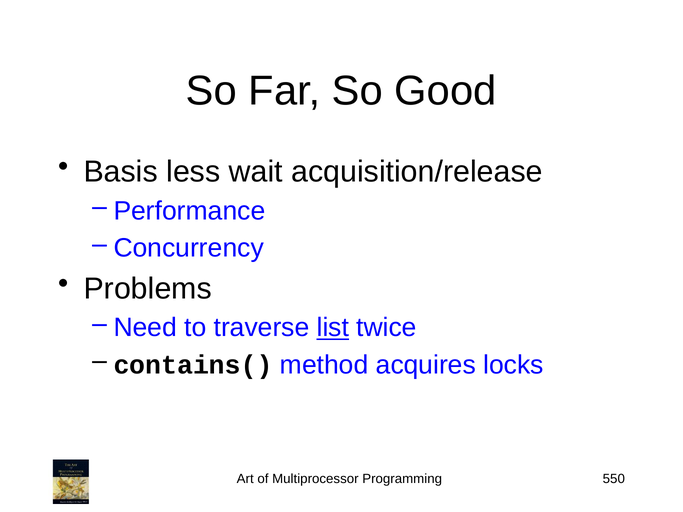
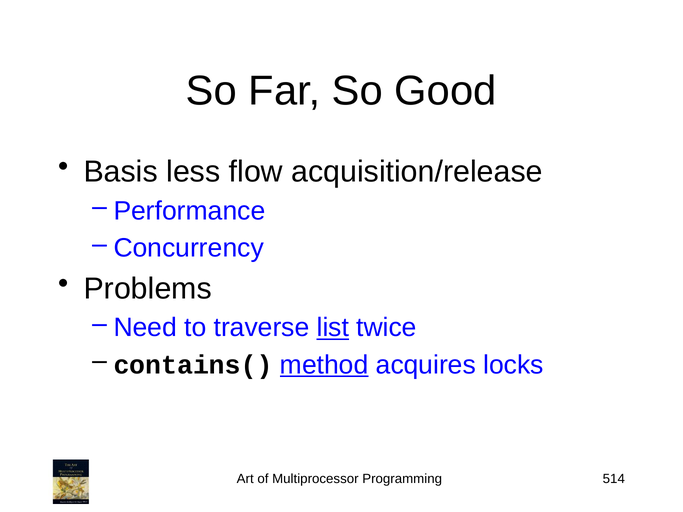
wait: wait -> flow (256, 172)
method underline: none -> present (324, 365)
550: 550 -> 514 (614, 479)
